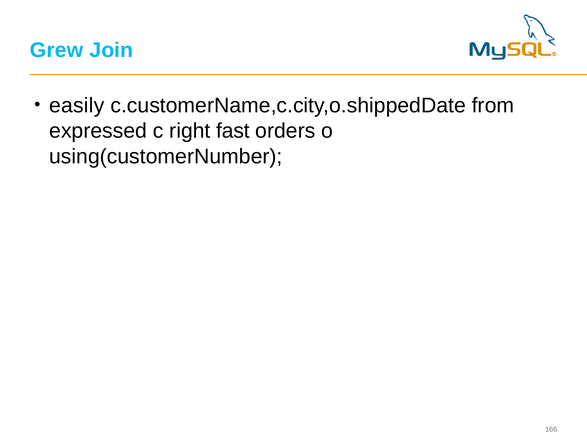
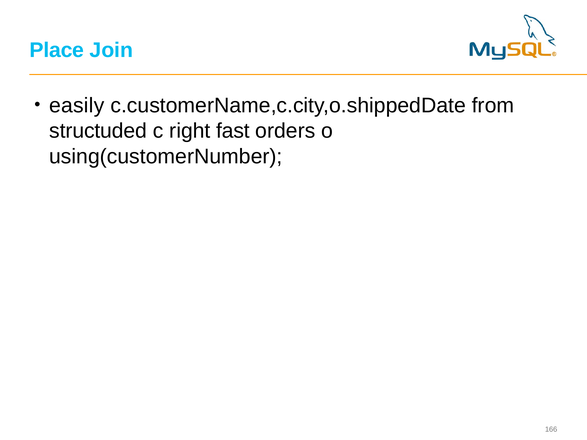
Grew: Grew -> Place (57, 50)
expressed: expressed -> structuded (98, 131)
